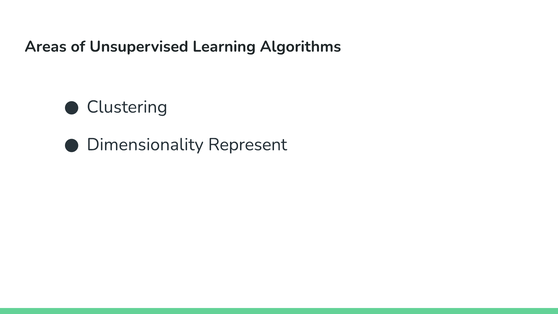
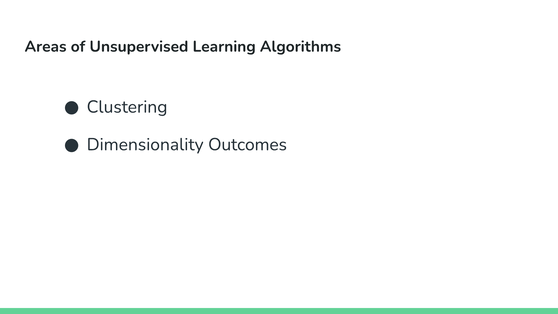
Represent: Represent -> Outcomes (248, 144)
